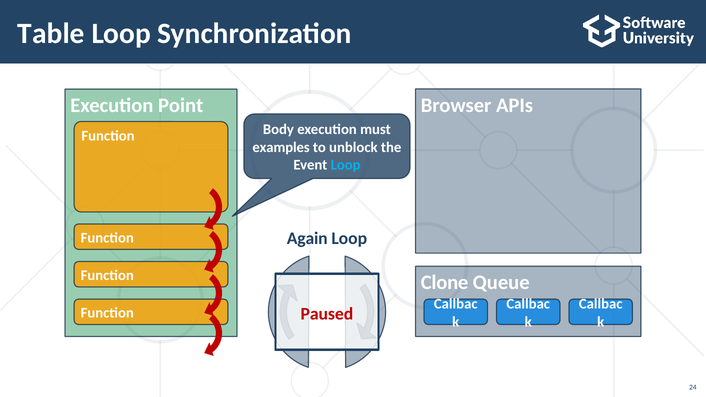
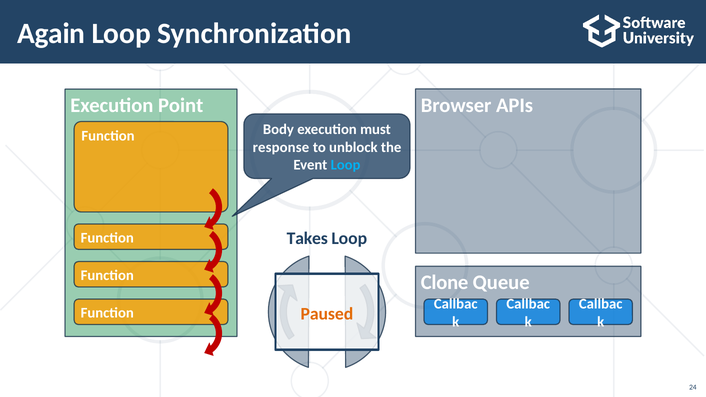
Table: Table -> Again (51, 33)
examples: examples -> response (281, 147)
Again: Again -> Takes (307, 238)
Paused colour: red -> orange (327, 314)
